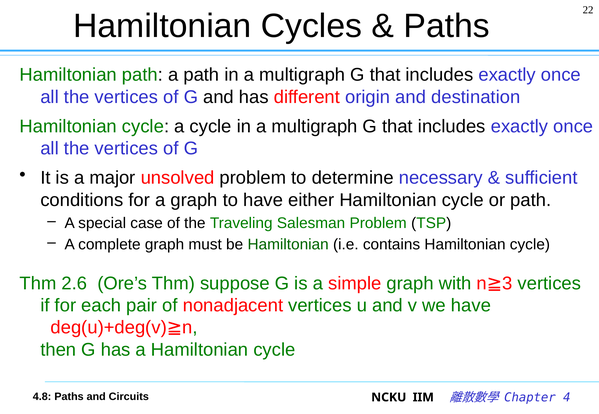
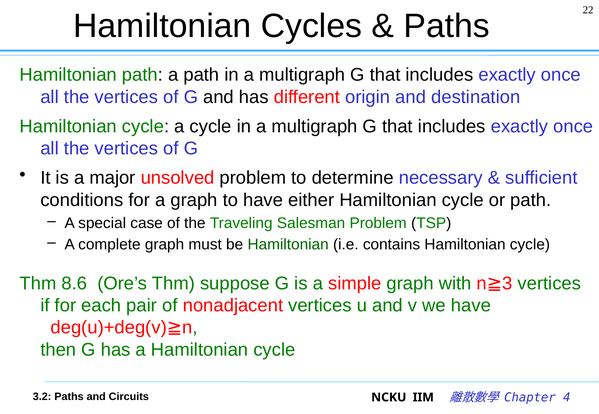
2.6: 2.6 -> 8.6 (74, 284)
4.8: 4.8 -> 3.2 (42, 397)
